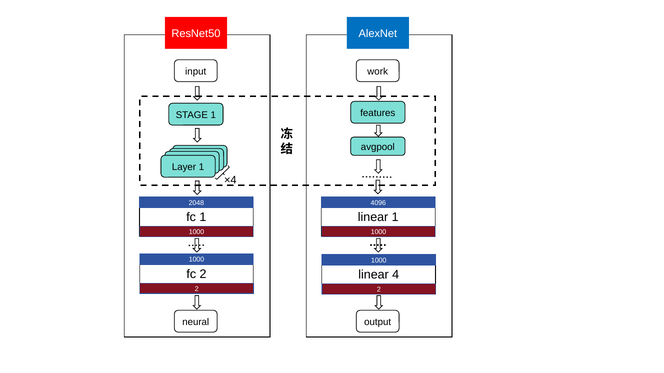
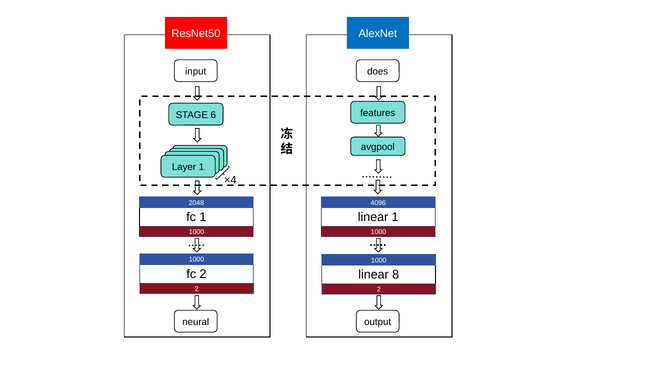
work: work -> does (378, 71)
STAGE 1: 1 -> 6 (213, 115)
linear 4: 4 -> 8 (396, 275)
